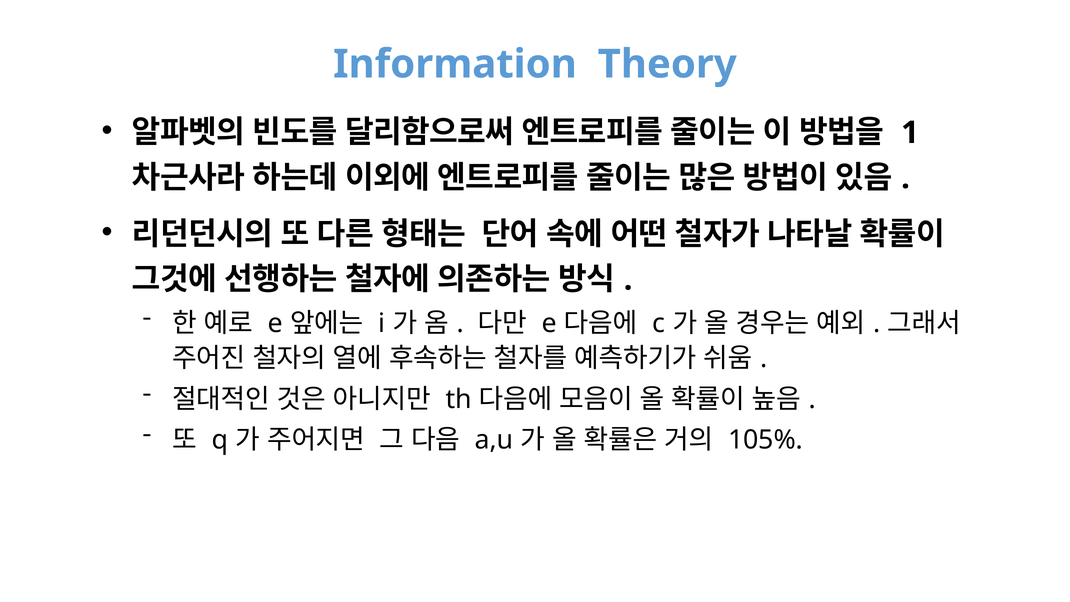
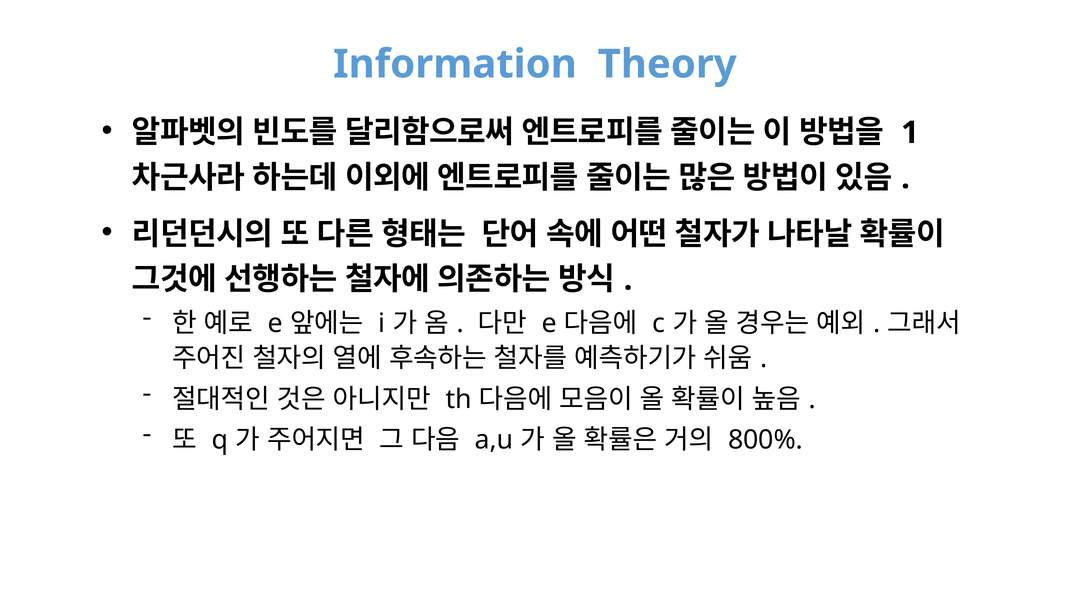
105%: 105% -> 800% (765, 440)
